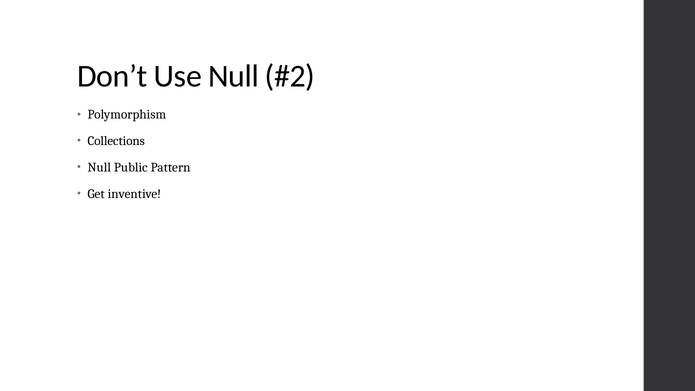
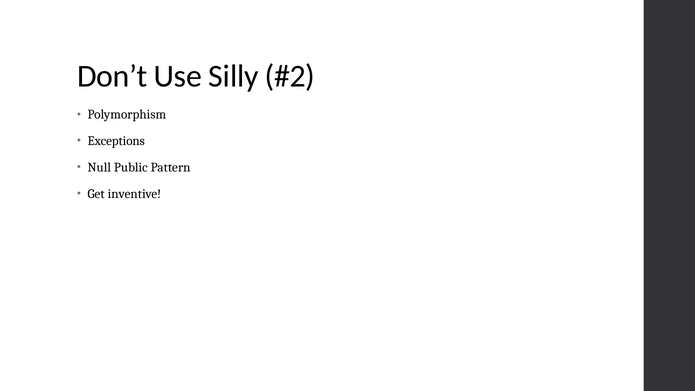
Use Null: Null -> Silly (234, 76)
Collections: Collections -> Exceptions (116, 141)
